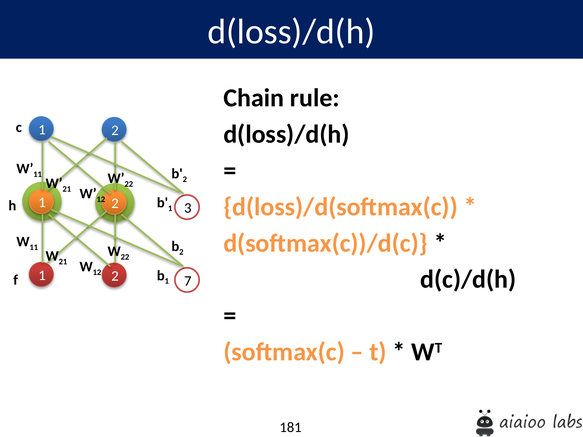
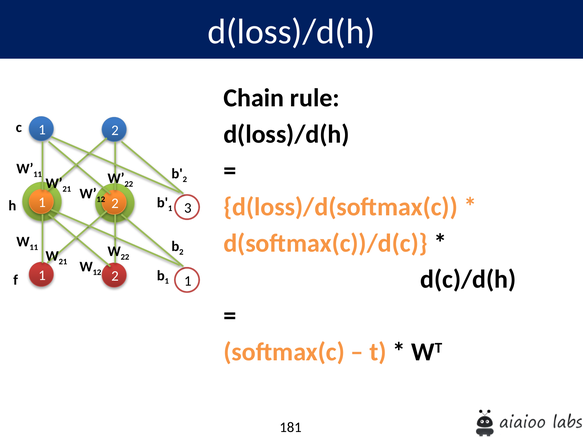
7: 7 -> 1 (188, 281)
